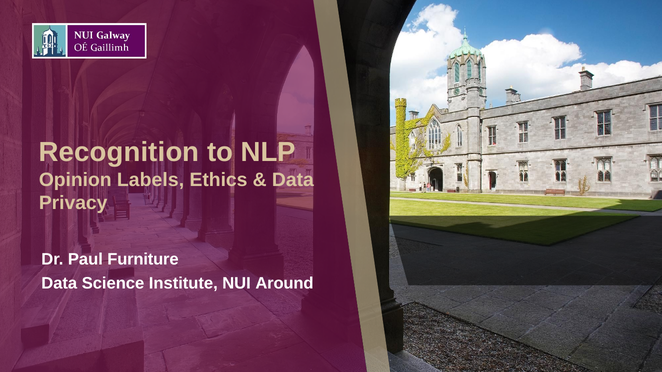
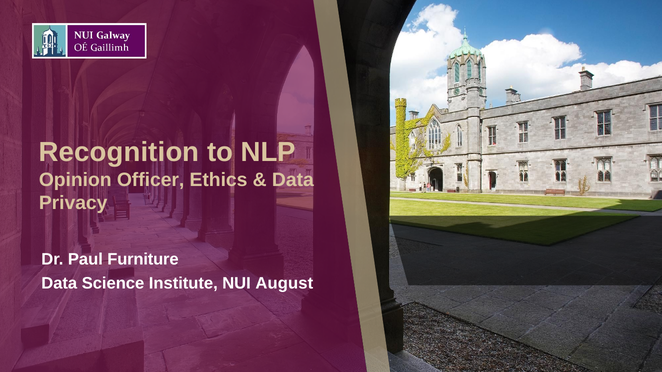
Labels: Labels -> Officer (151, 180)
Around: Around -> August (284, 283)
